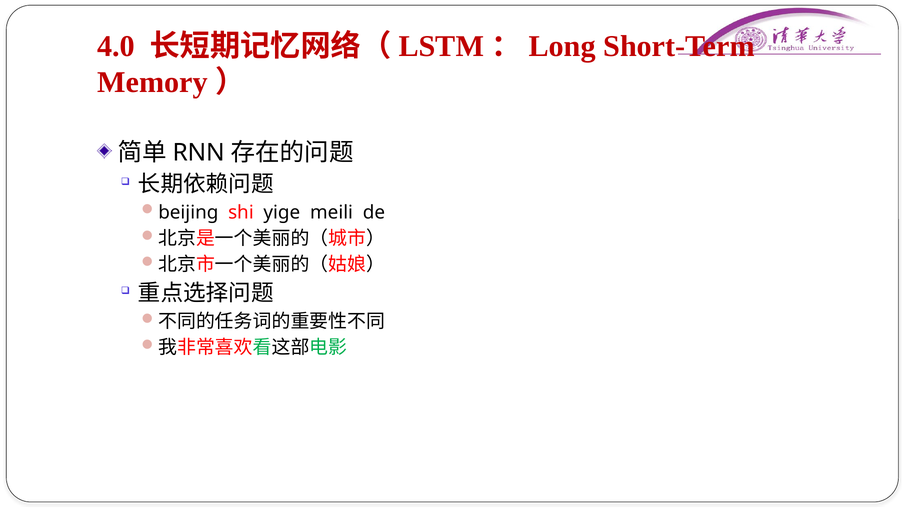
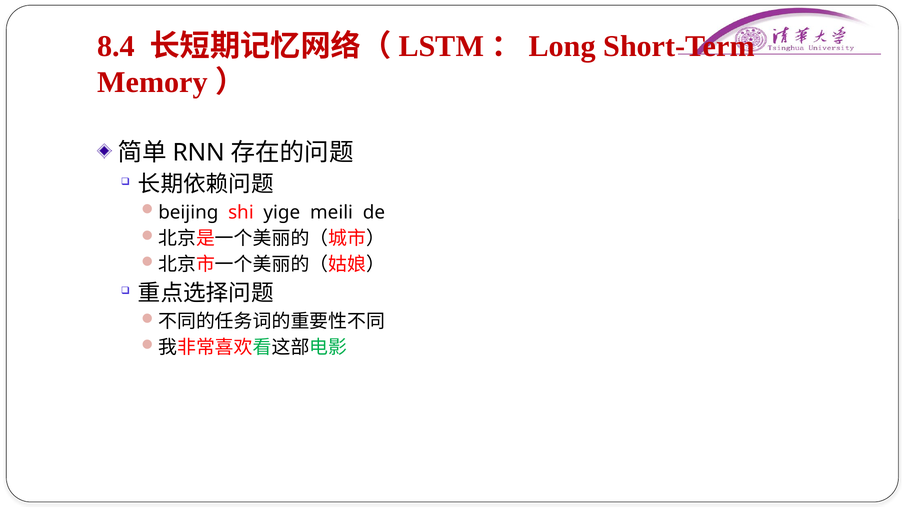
4.0: 4.0 -> 8.4 (116, 46)
